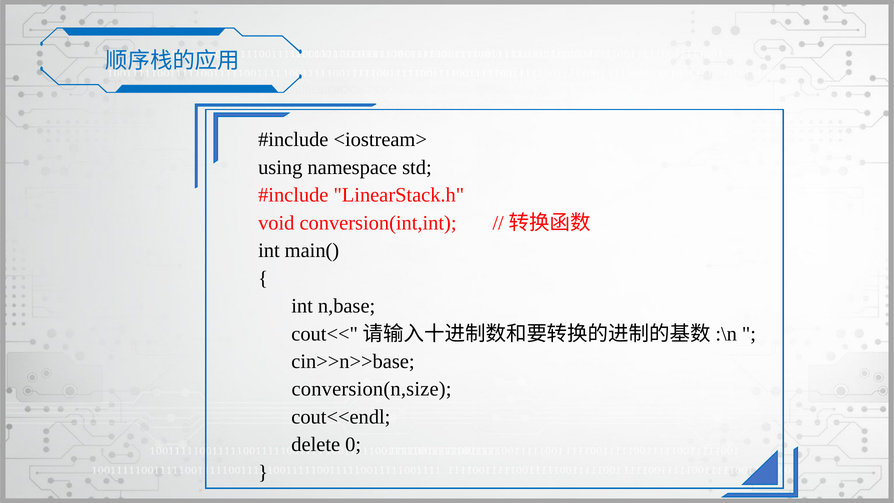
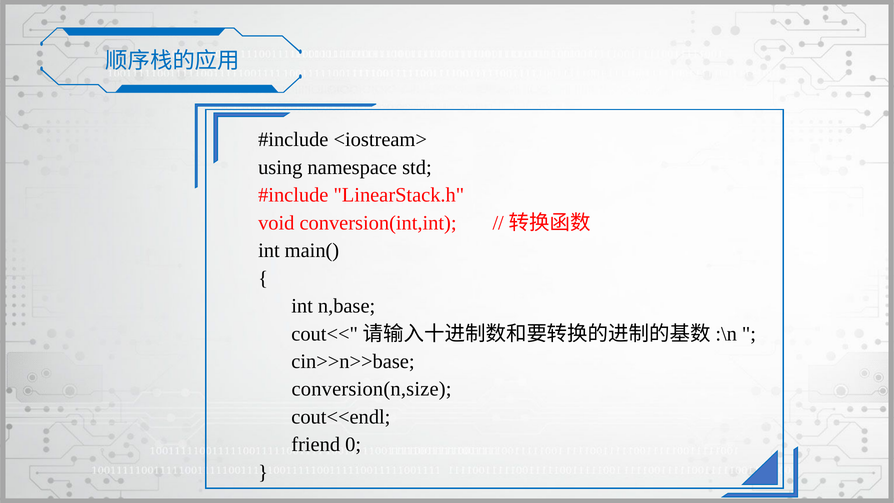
delete: delete -> friend (316, 445)
